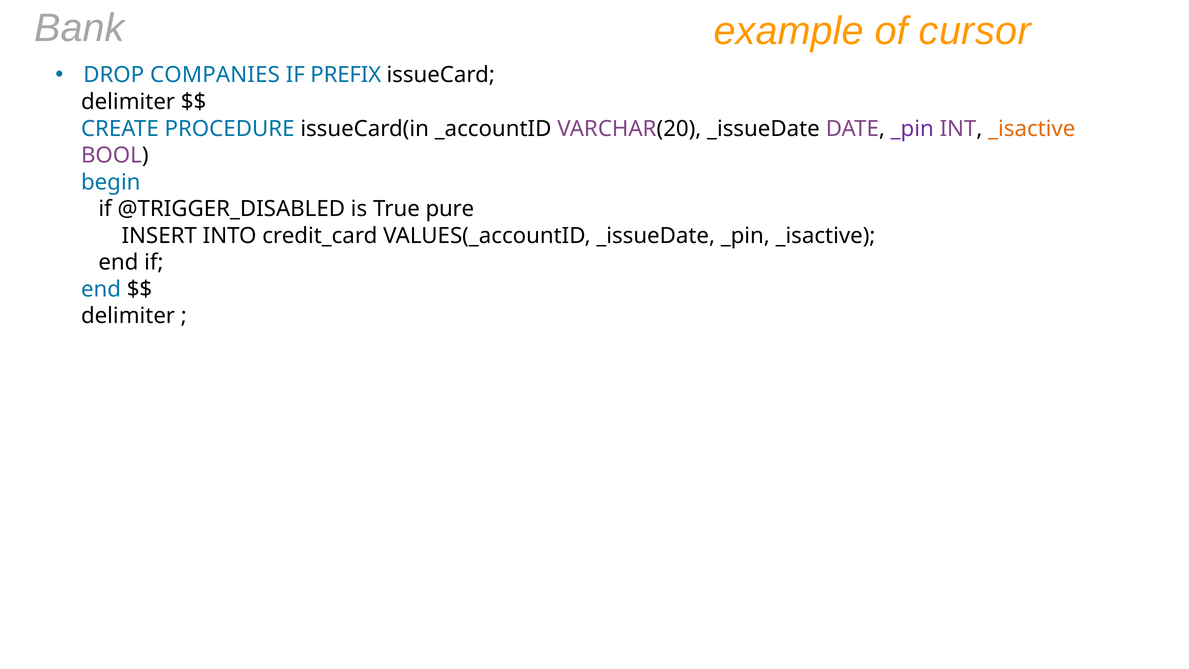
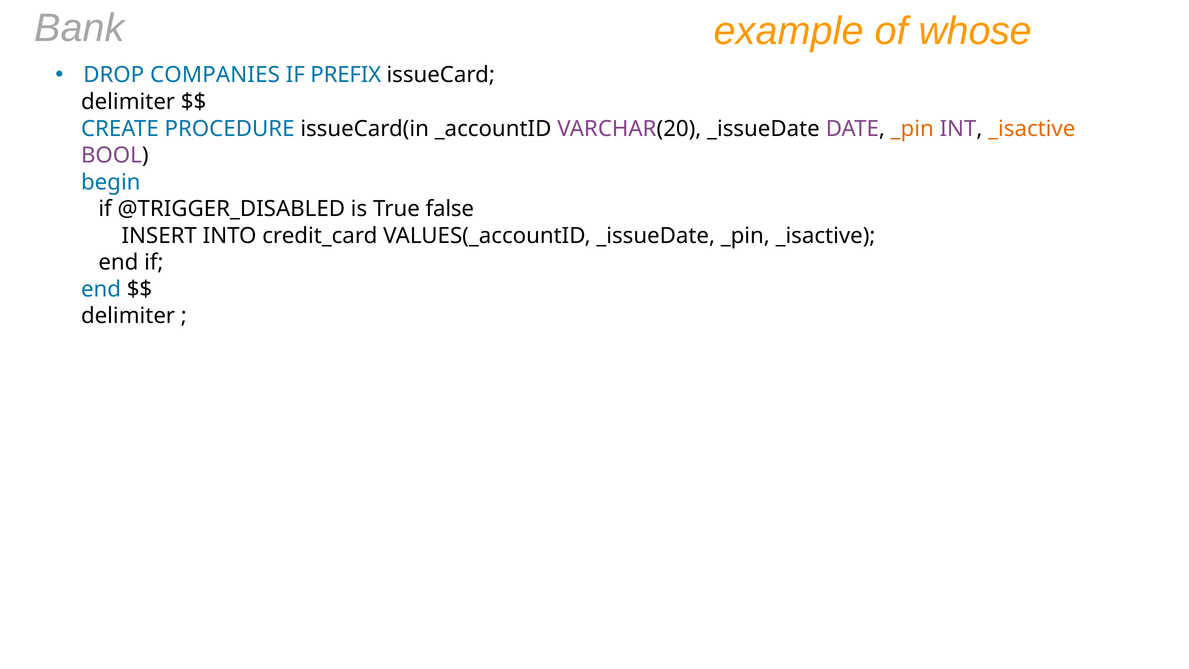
cursor: cursor -> whose (975, 31)
_pin colour: purple -> orange (912, 129)
pure: pure -> false (450, 209)
